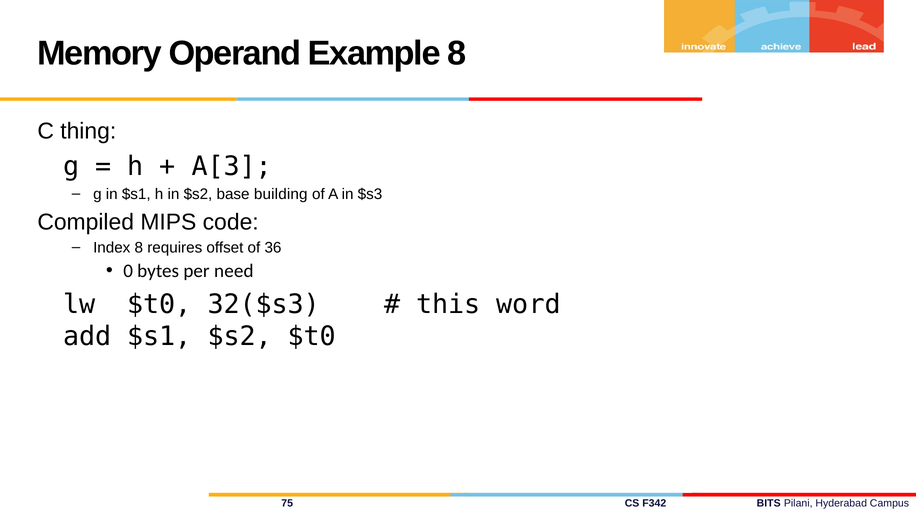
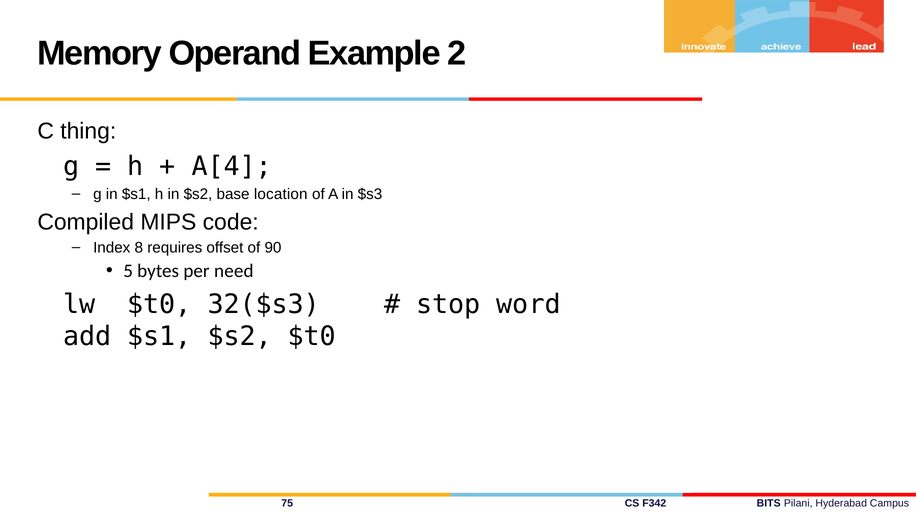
Example 8: 8 -> 2 (457, 53)
A[3: A[3 -> A[4 (232, 166)
building: building -> location (281, 194)
36: 36 -> 90 (273, 247)
0: 0 -> 5 (128, 270)
this: this -> stop (448, 304)
